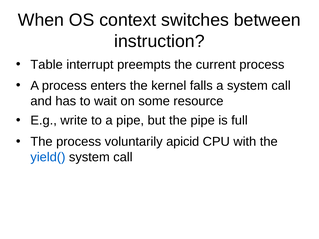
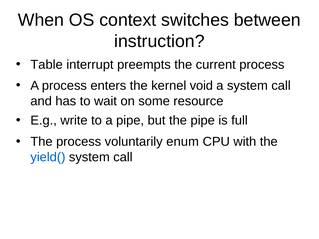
falls: falls -> void (201, 86)
apicid: apicid -> enum (183, 142)
